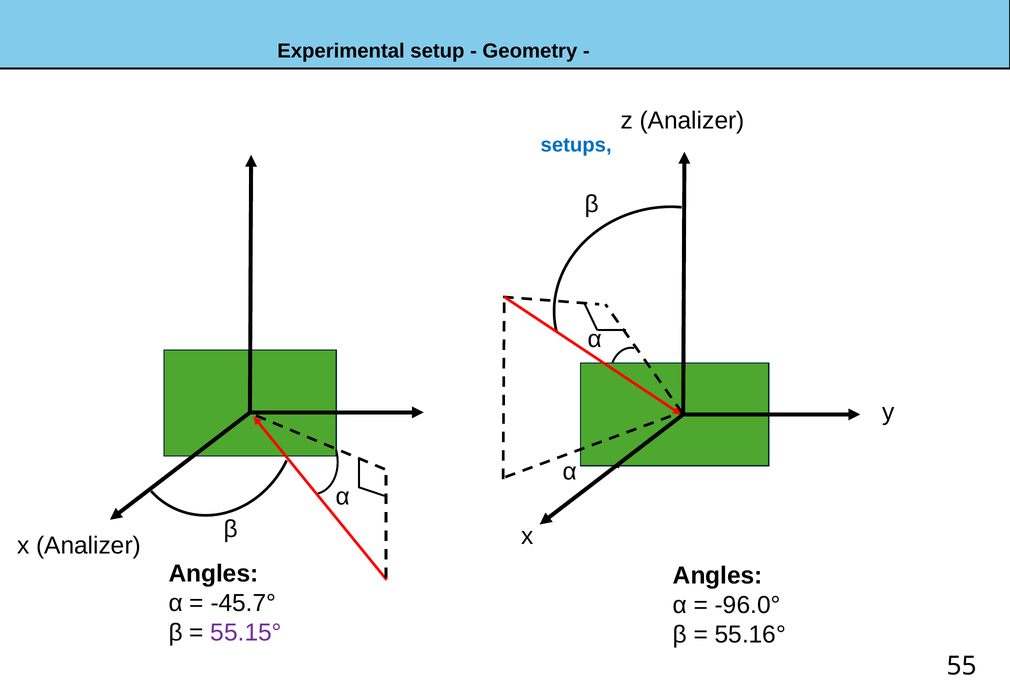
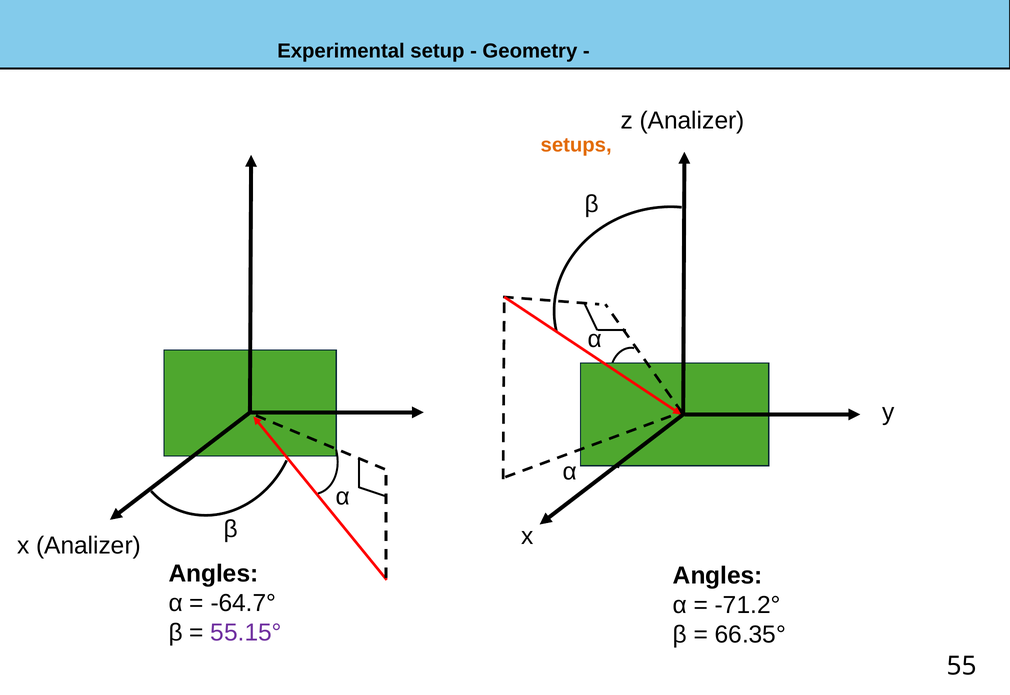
setups colour: blue -> orange (576, 145)
-45.7°: -45.7° -> -64.7° (243, 603)
-96.0°: -96.0° -> -71.2° (748, 605)
55.16°: 55.16° -> 66.35° (750, 634)
